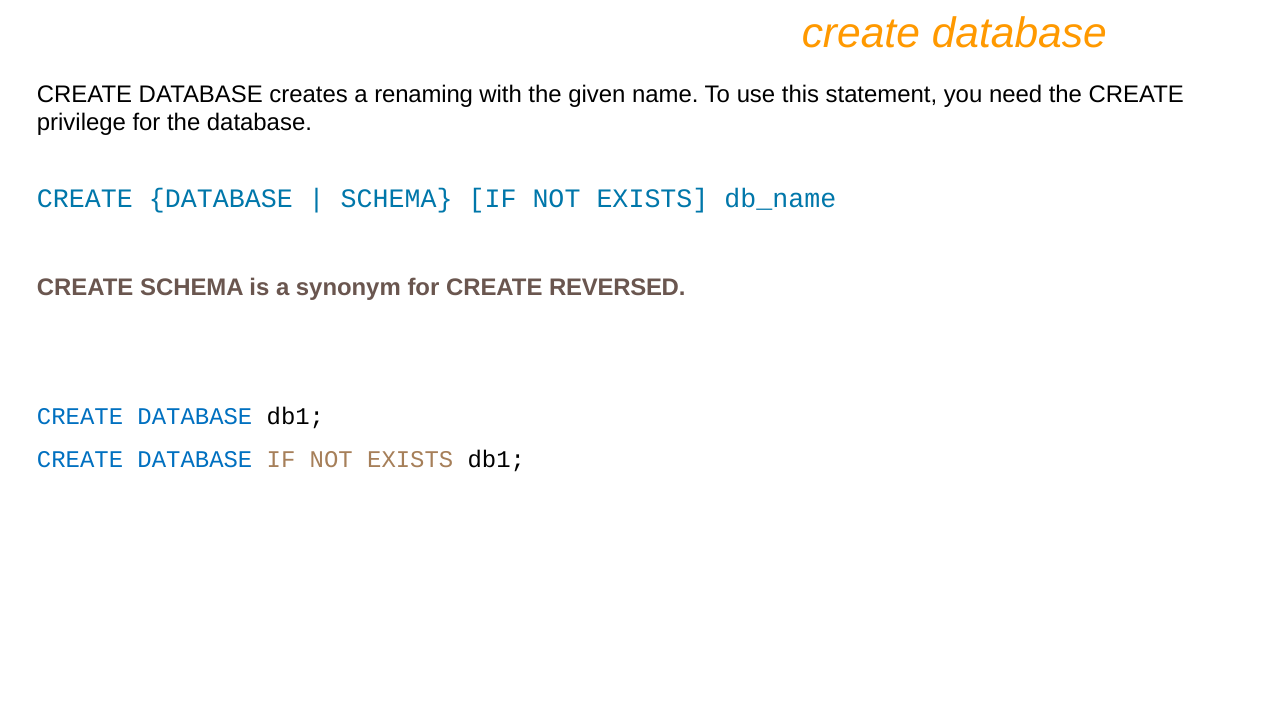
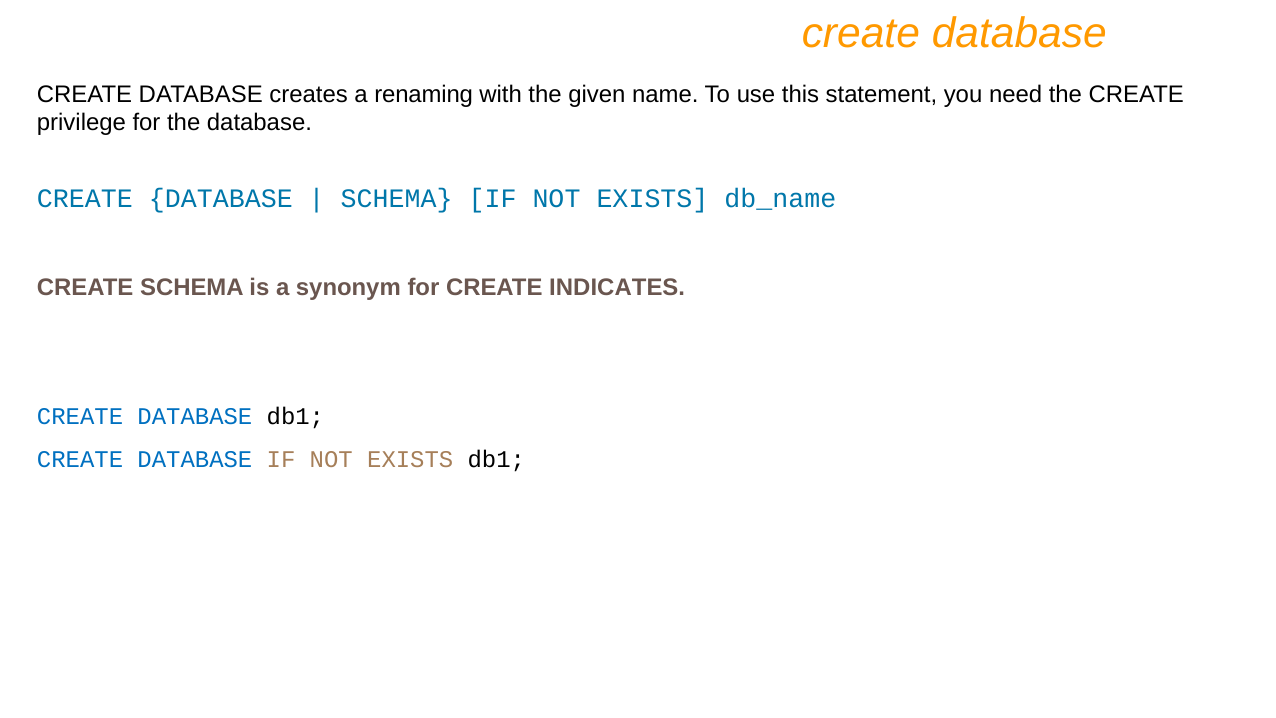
REVERSED: REVERSED -> INDICATES (617, 287)
